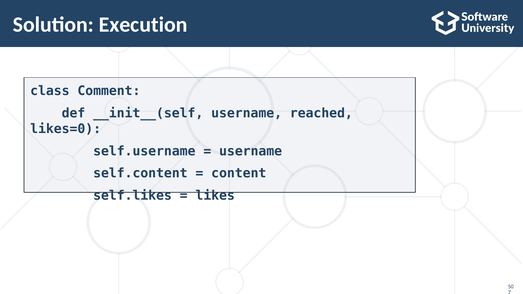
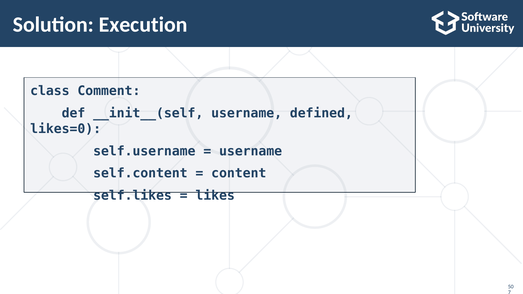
reached: reached -> defined (321, 113)
